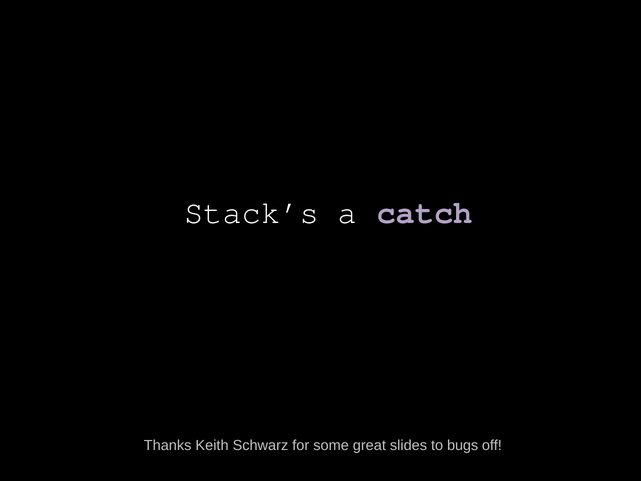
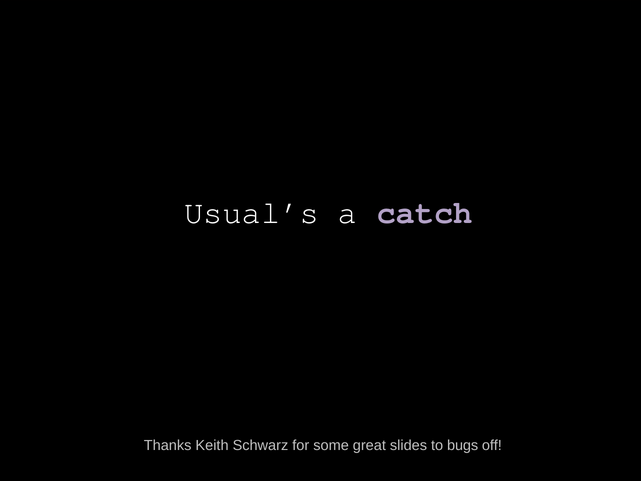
Stack’s: Stack’s -> Usual’s (251, 213)
